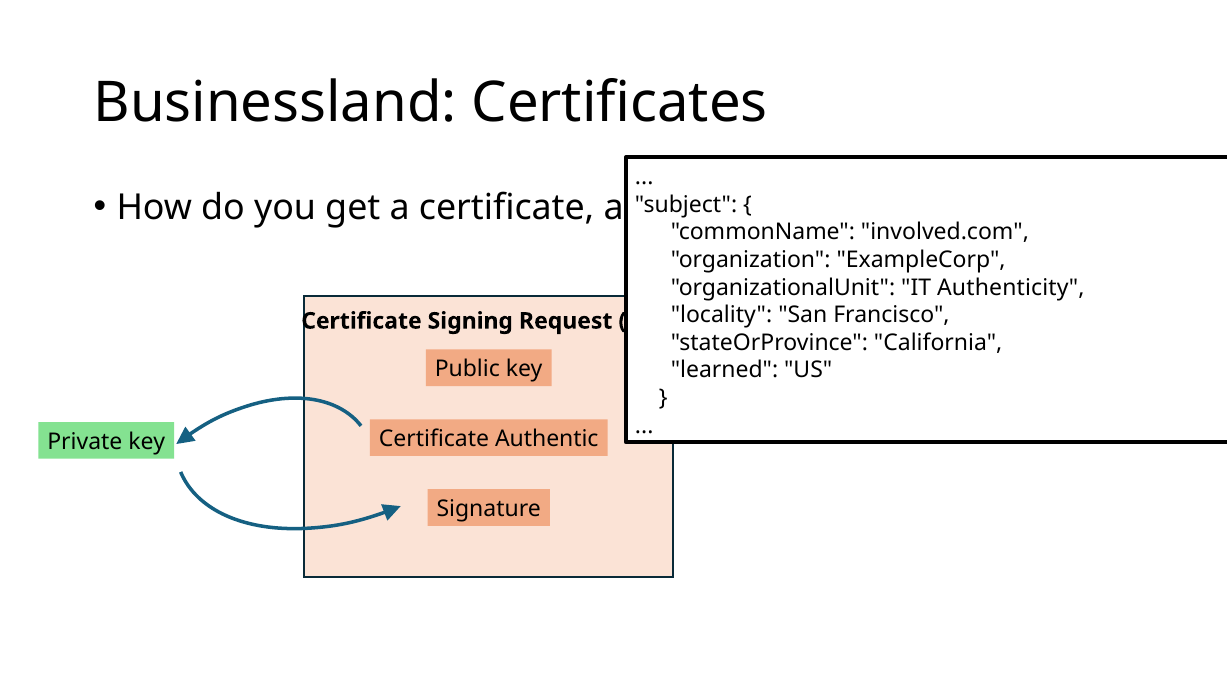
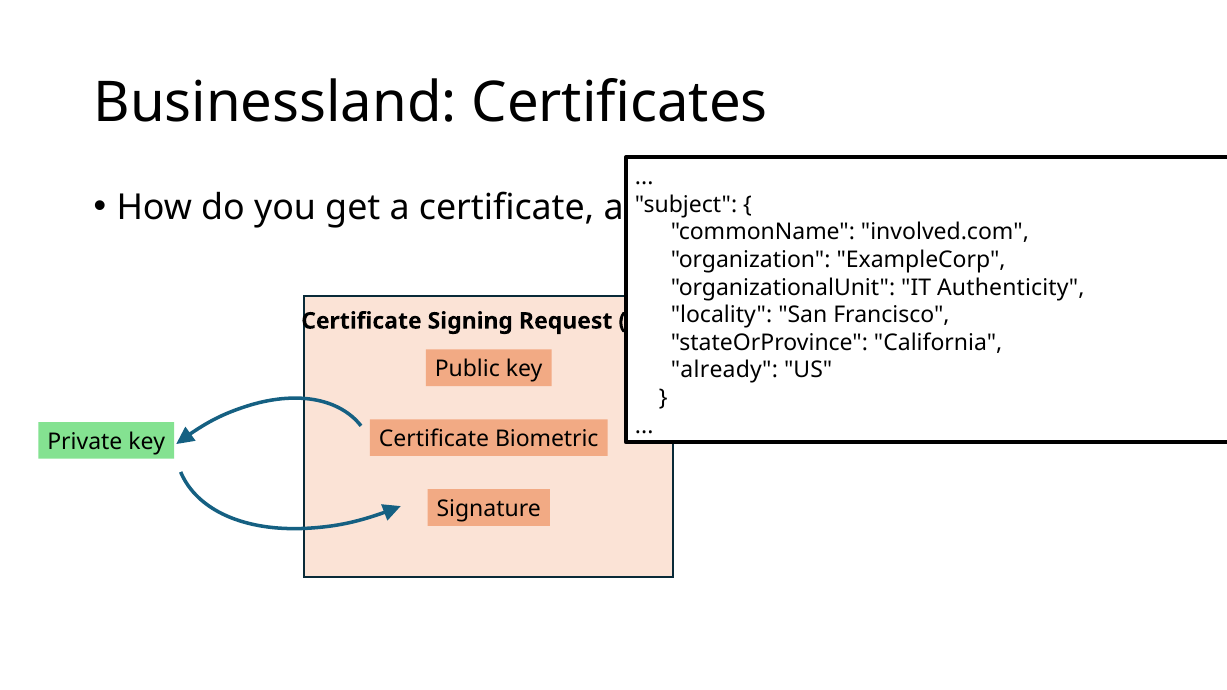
learned: learned -> already (724, 370)
Authentic: Authentic -> Biometric (547, 439)
